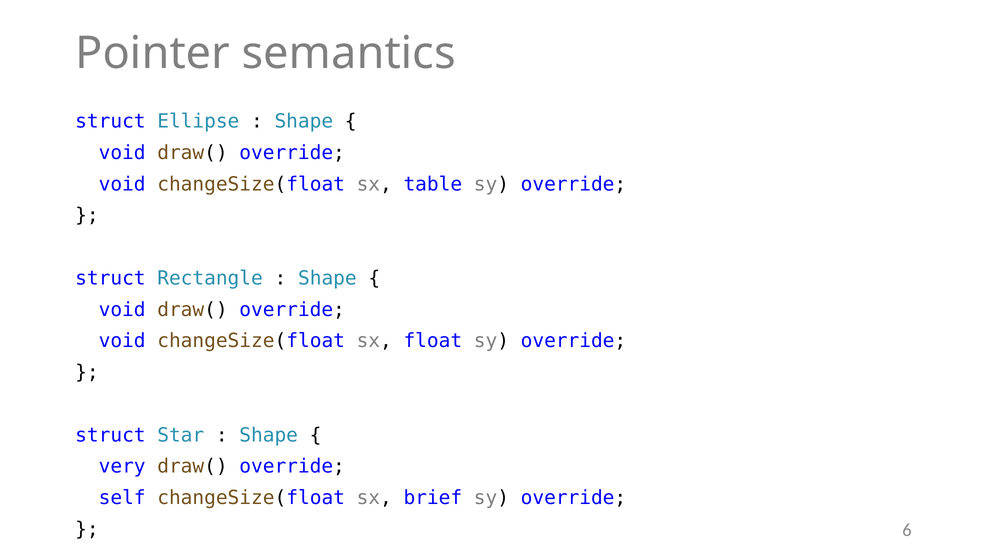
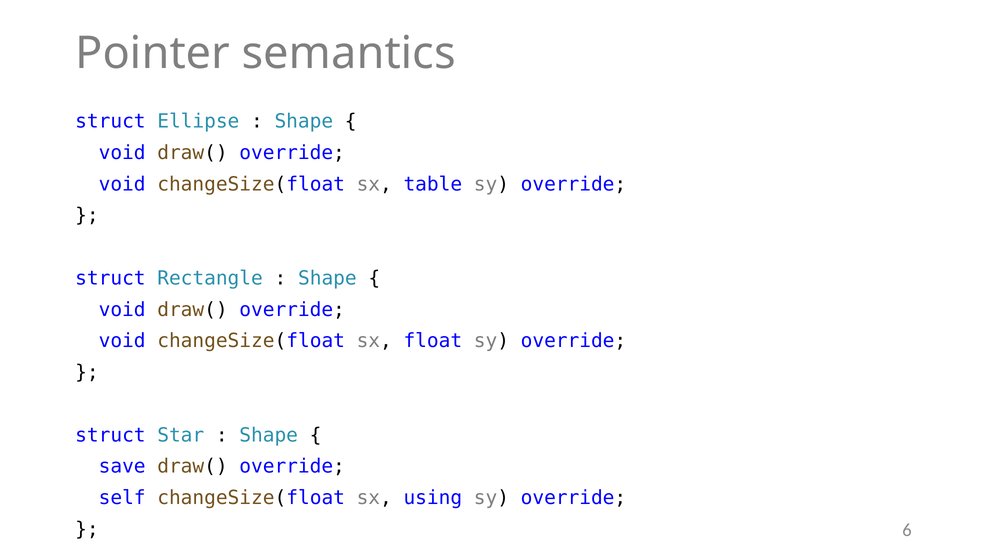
very: very -> save (122, 467)
brief: brief -> using (433, 498)
